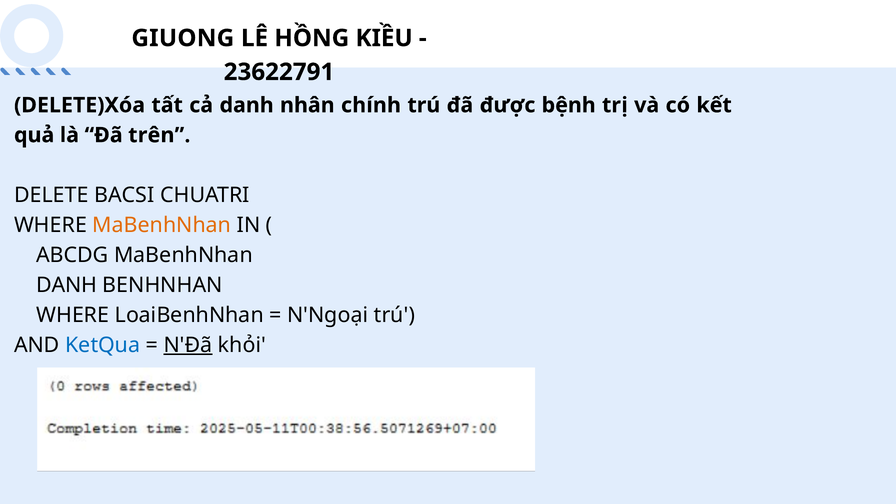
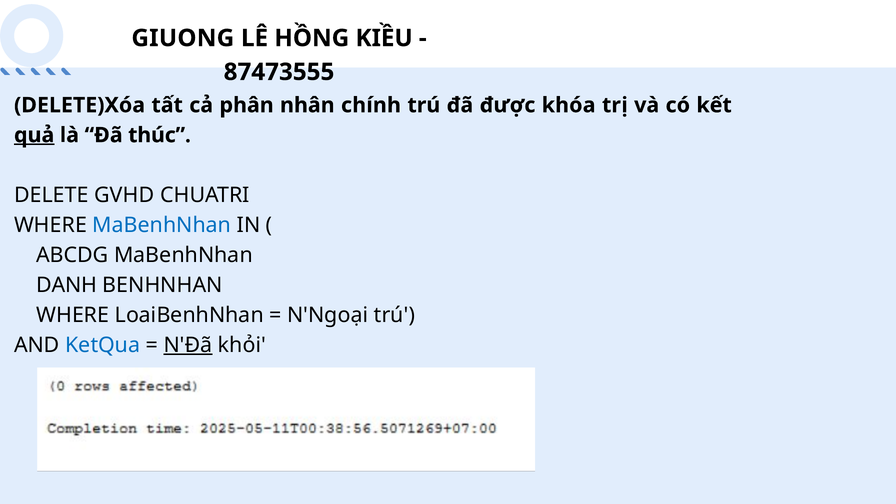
23622791: 23622791 -> 87473555 (279, 72)
cả danh: danh -> phân (247, 105)
bệnh: bệnh -> khóa (569, 105)
quả underline: none -> present (34, 135)
trên: trên -> thúc (160, 135)
BACSI: BACSI -> GVHD (124, 195)
MaBenhNhan colour: orange -> blue (162, 225)
